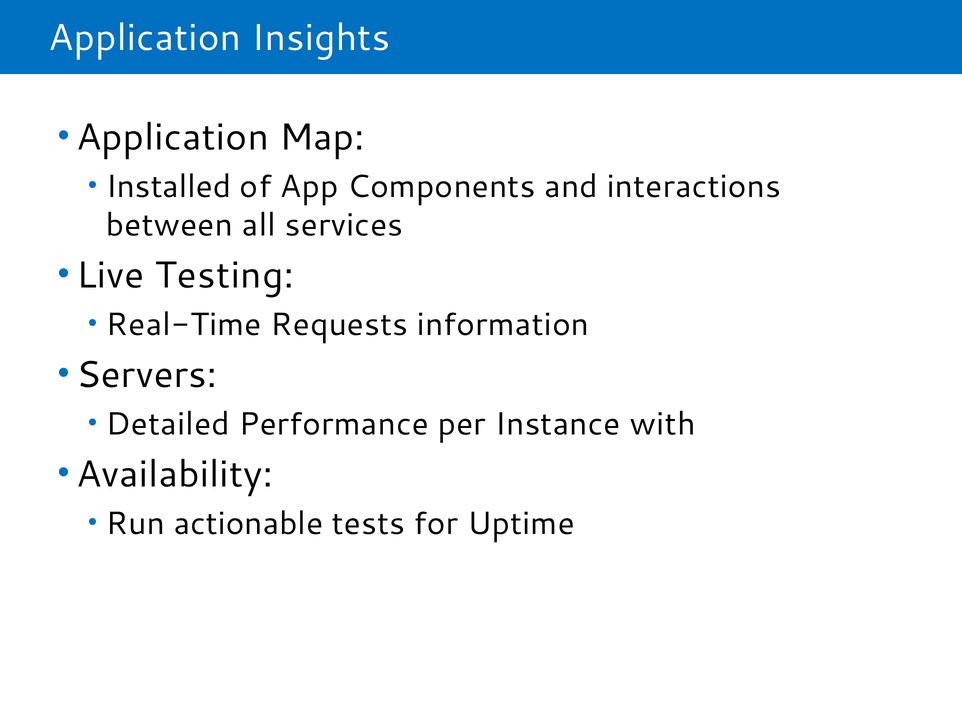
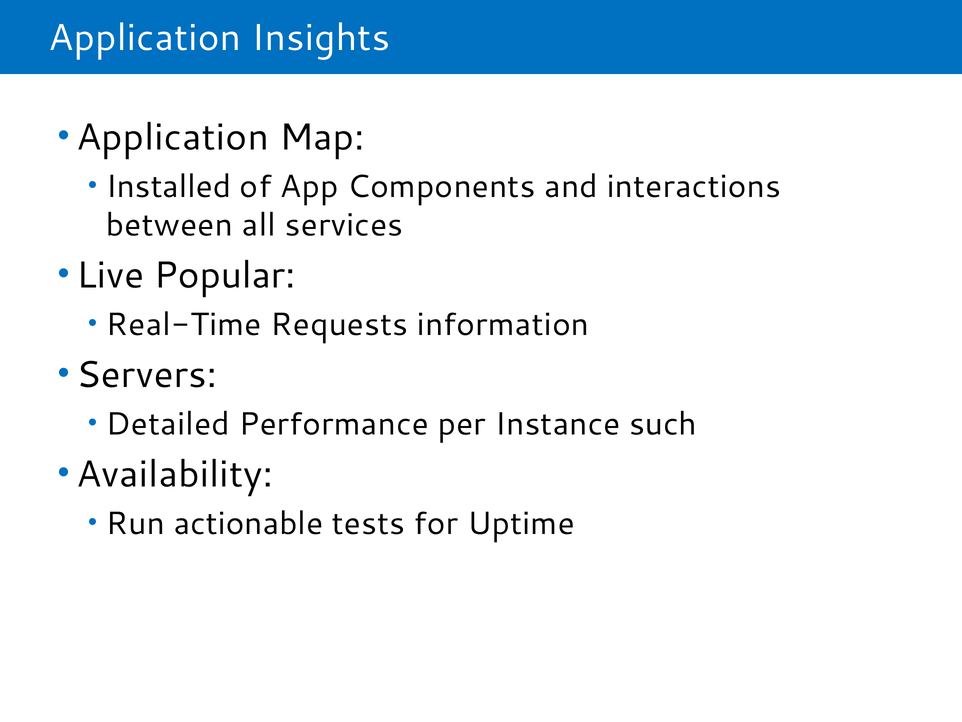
Testing: Testing -> Popular (225, 275)
with: with -> such (663, 424)
